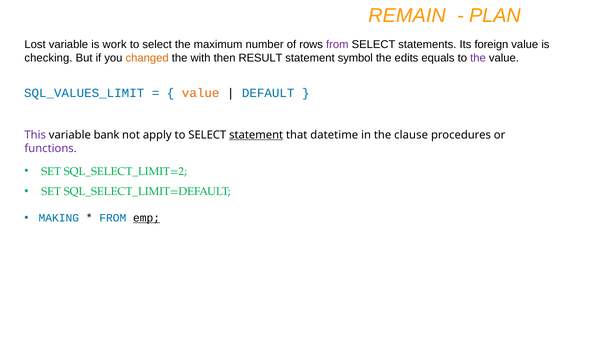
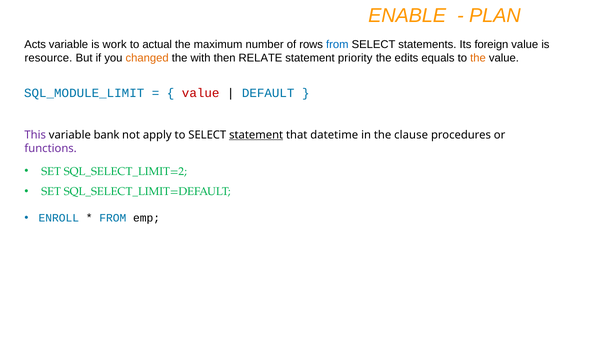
REMAIN: REMAIN -> ENABLE (407, 16)
Lost: Lost -> Acts (35, 44)
select: select -> actual (157, 44)
from colour: purple -> blue (337, 44)
checking: checking -> resource (48, 58)
RESULT: RESULT -> RELATE (260, 58)
symbol: symbol -> priority (355, 58)
the colour: purple -> orange (478, 58)
SQL_VALUES_LIMIT: SQL_VALUES_LIMIT -> SQL_MODULE_LIMIT (84, 93)
value colour: orange -> red (201, 93)
MAKING: MAKING -> ENROLL (59, 218)
emp underline: present -> none (147, 218)
